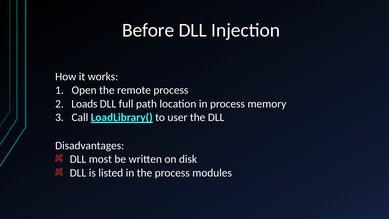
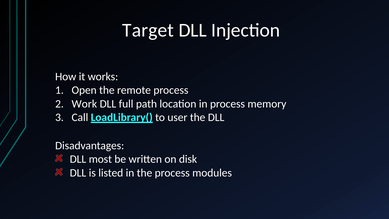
Before: Before -> Target (148, 30)
Loads: Loads -> Work (84, 104)
